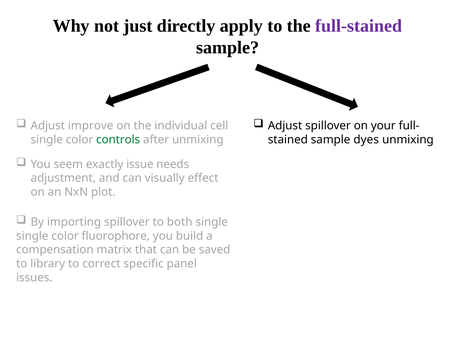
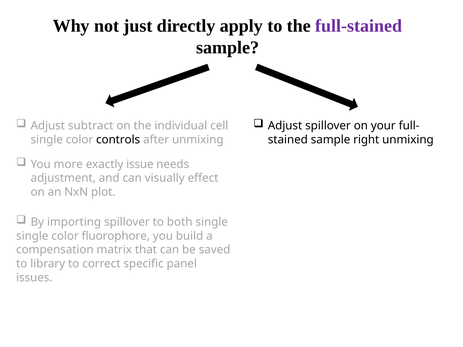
improve: improve -> subtract (91, 126)
controls colour: green -> black (118, 140)
dyes: dyes -> right (366, 140)
seem: seem -> more (68, 164)
